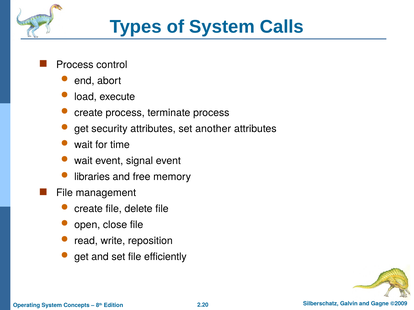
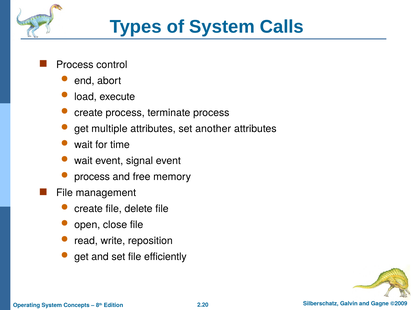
security: security -> multiple (109, 129)
libraries: libraries -> process (92, 177)
